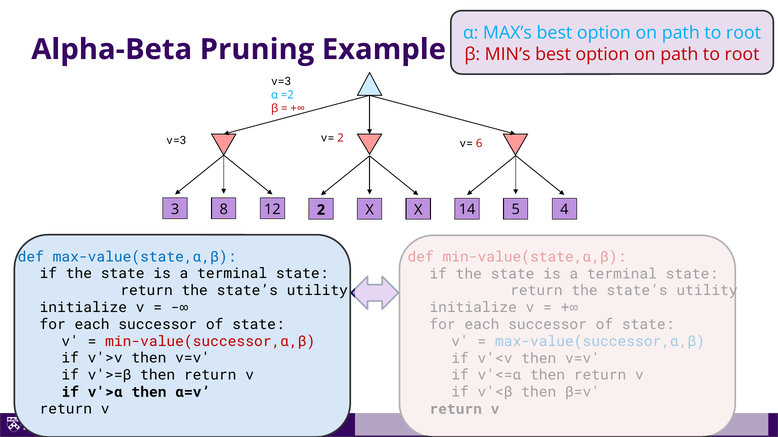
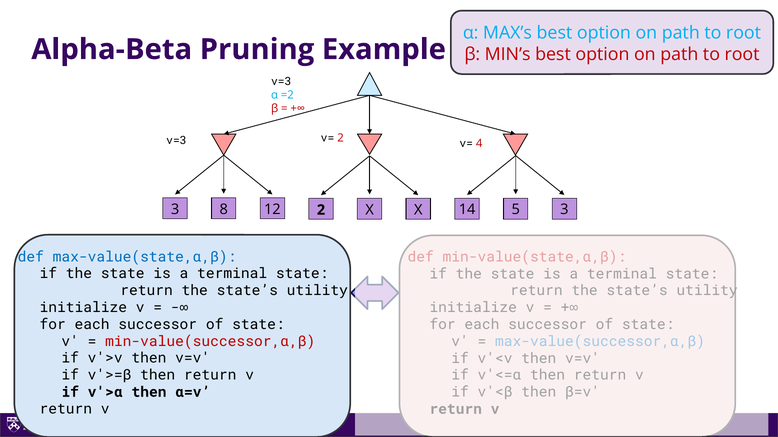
6: 6 -> 4 (479, 144)
5 4: 4 -> 3 (564, 210)
